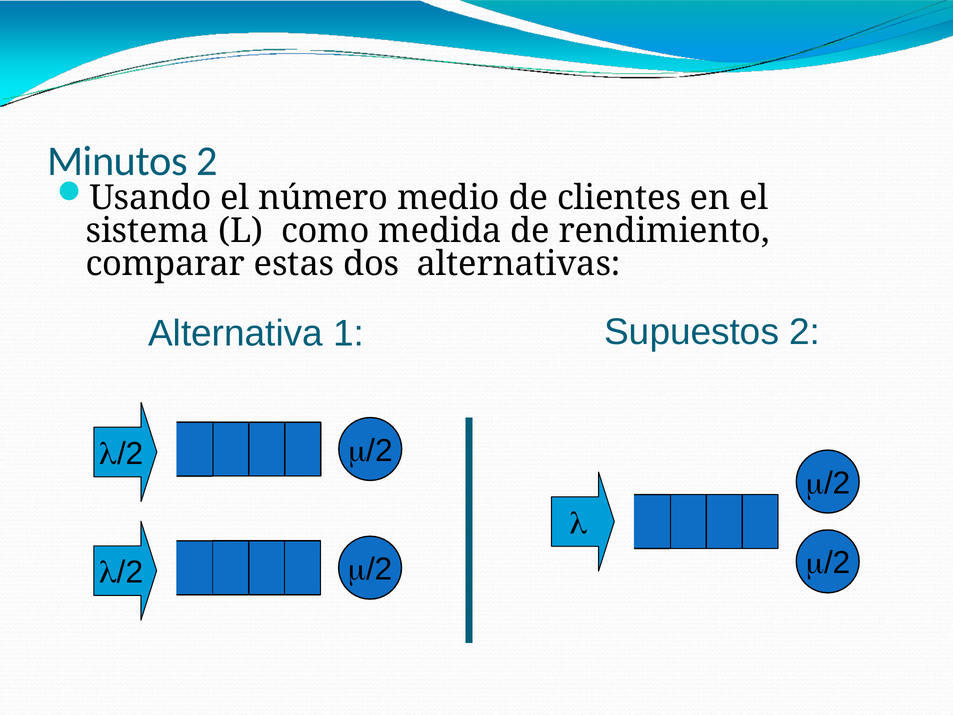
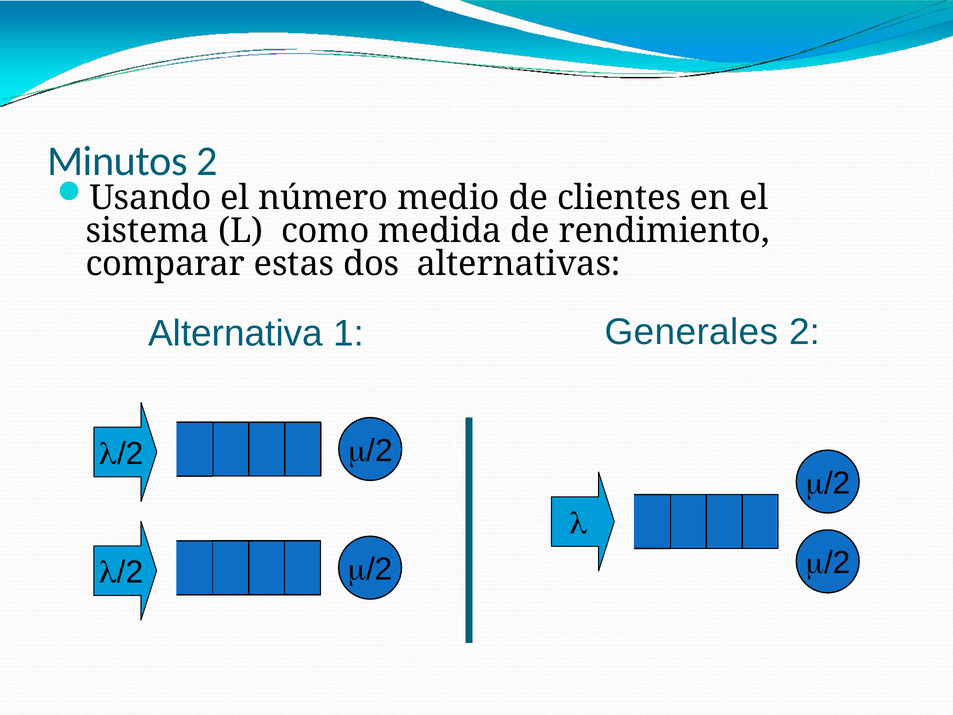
Supuestos: Supuestos -> Generales (691, 332)
